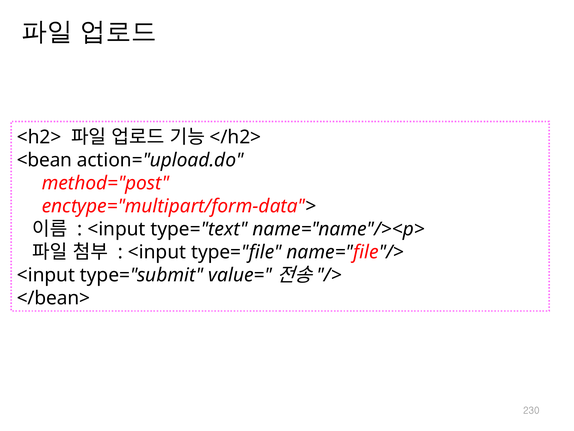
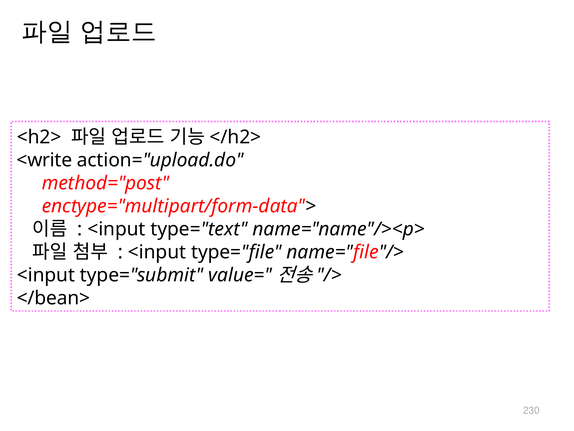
<bean: <bean -> <write (44, 160)
